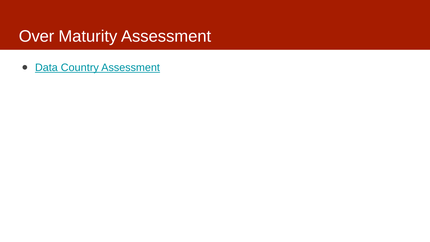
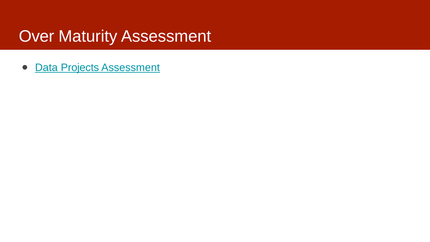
Country: Country -> Projects (80, 68)
